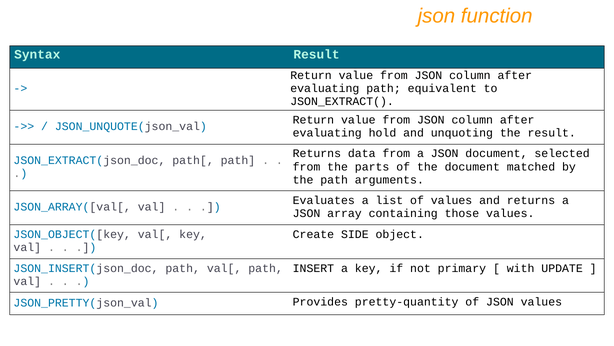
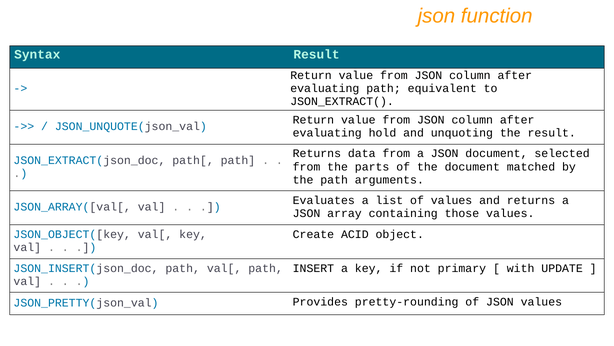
SIDE: SIDE -> ACID (355, 234)
pretty-quantity: pretty-quantity -> pretty-rounding (407, 302)
